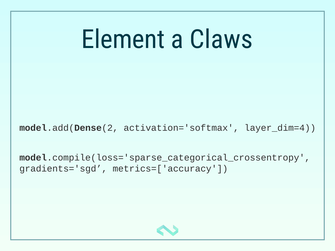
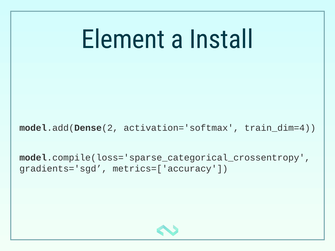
Claws: Claws -> Install (221, 40)
layer_dim=4: layer_dim=4 -> train_dim=4 (280, 128)
